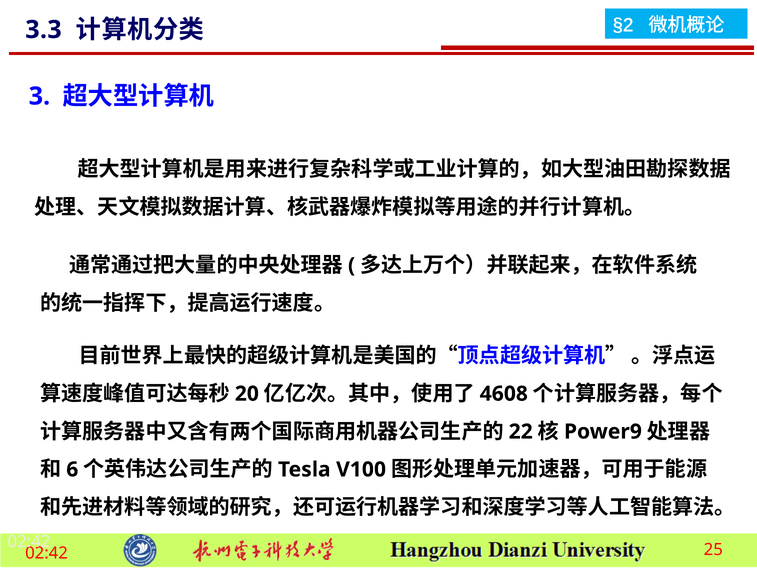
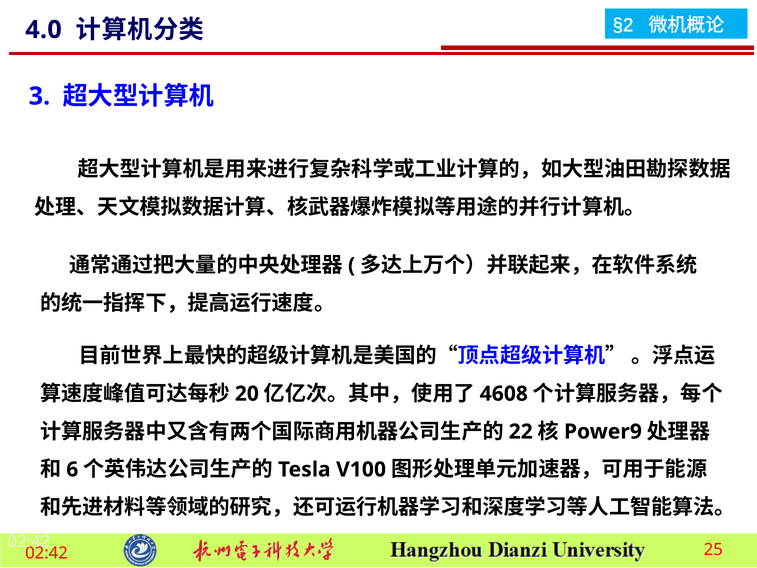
3.3: 3.3 -> 4.0 (43, 30)
